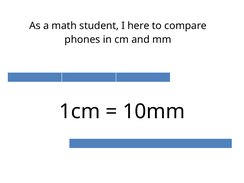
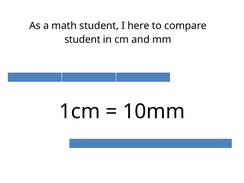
phones: phones -> student (82, 40)
